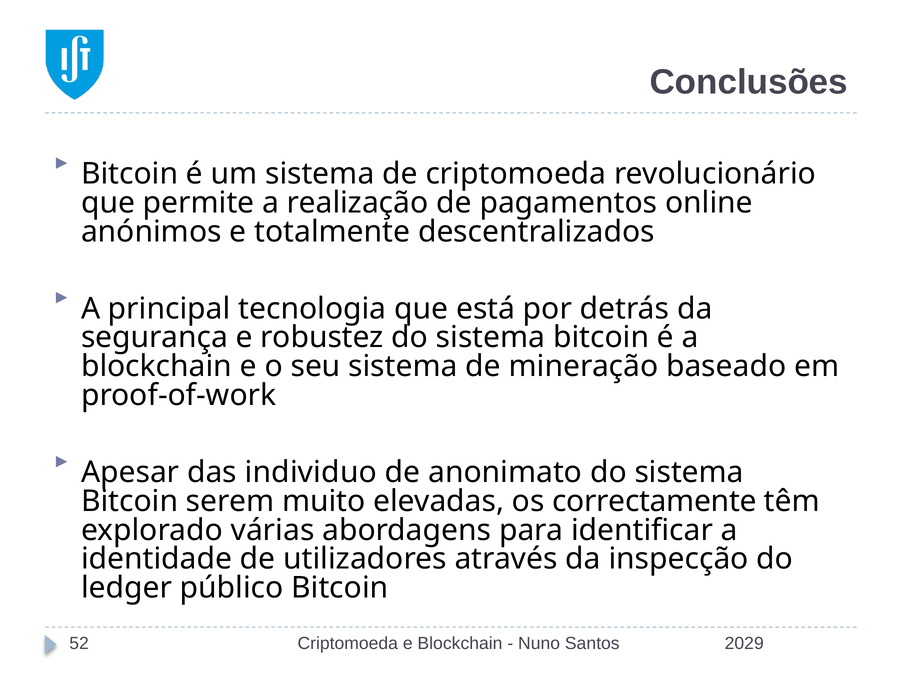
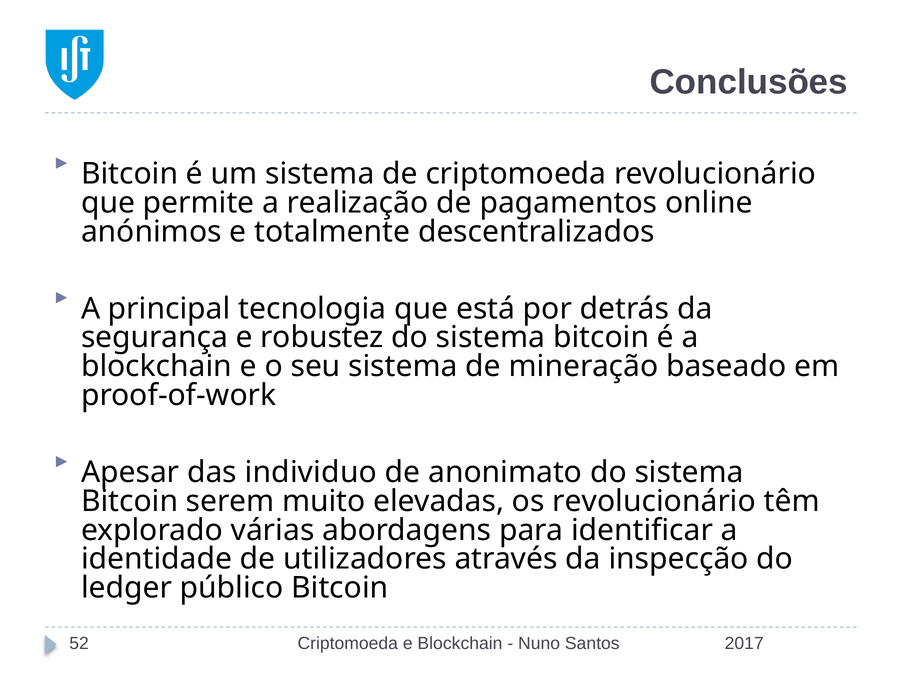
os correctamente: correctamente -> revolucionário (654, 501)
2029: 2029 -> 2017 (744, 643)
